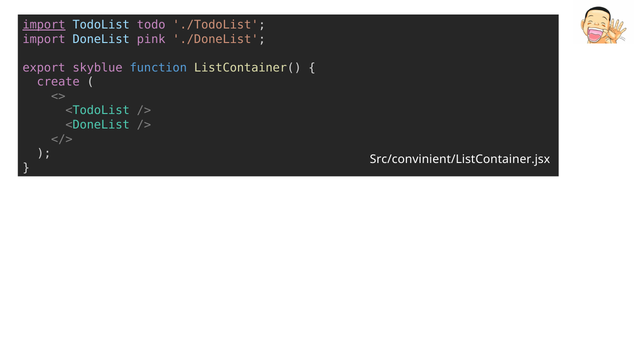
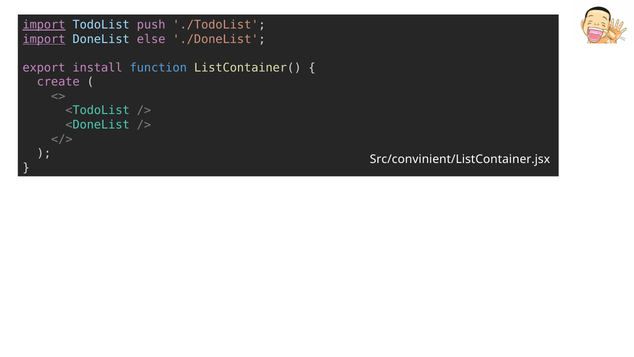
todo: todo -> push (151, 25)
import underline: none -> present (44, 39)
pink: pink -> else (151, 39)
skyblue: skyblue -> install (98, 68)
